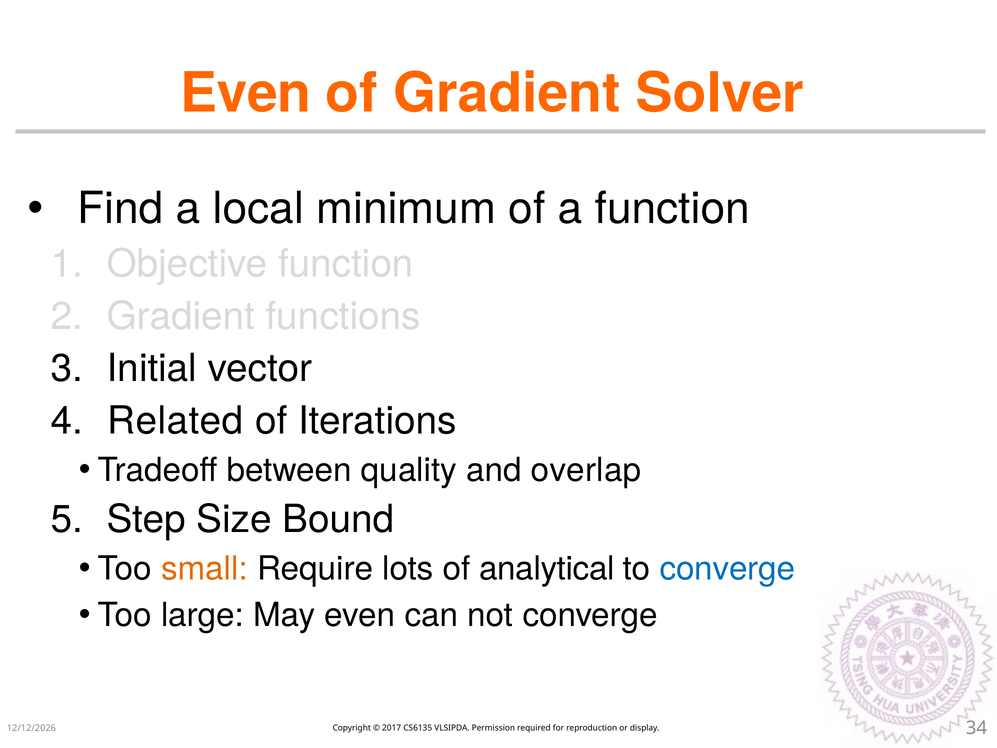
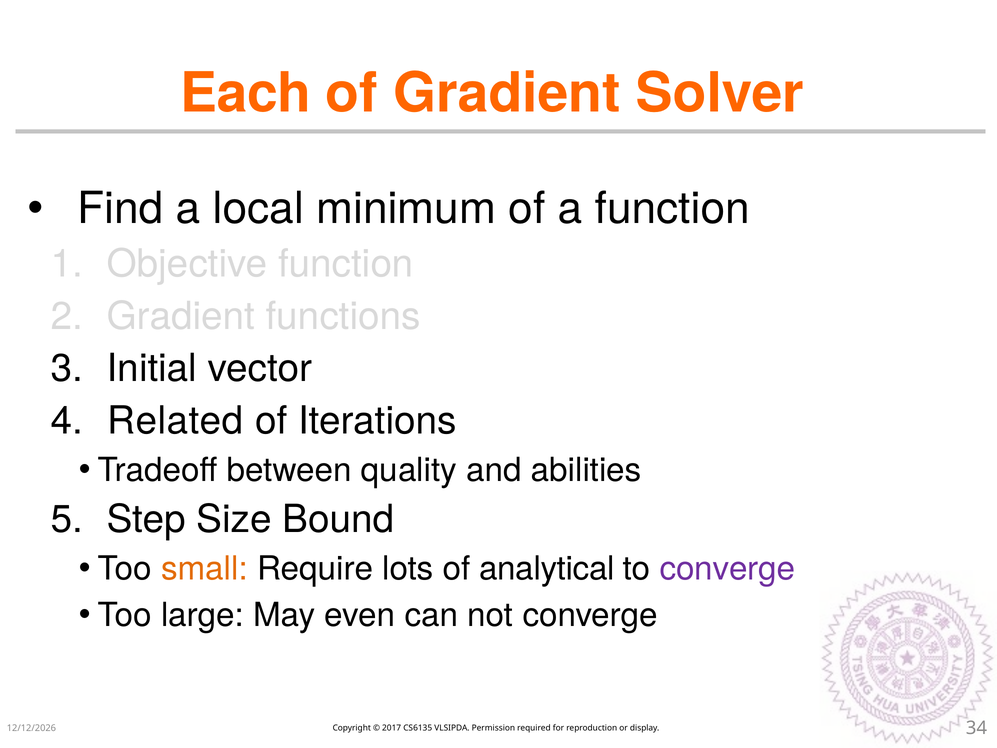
Even: Even -> Each (246, 93)
overlap: overlap -> abilities (586, 470)
converge colour: blue -> purple (727, 569)
